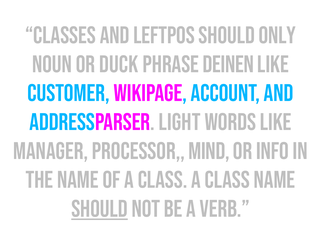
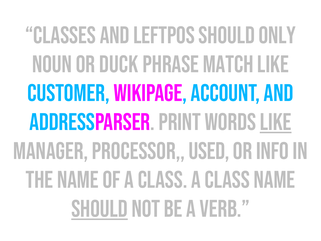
deinen: deinen -> match (228, 64)
Light: Light -> Print (180, 122)
like underline: none -> present (276, 122)
Mind: Mind -> Used (209, 151)
